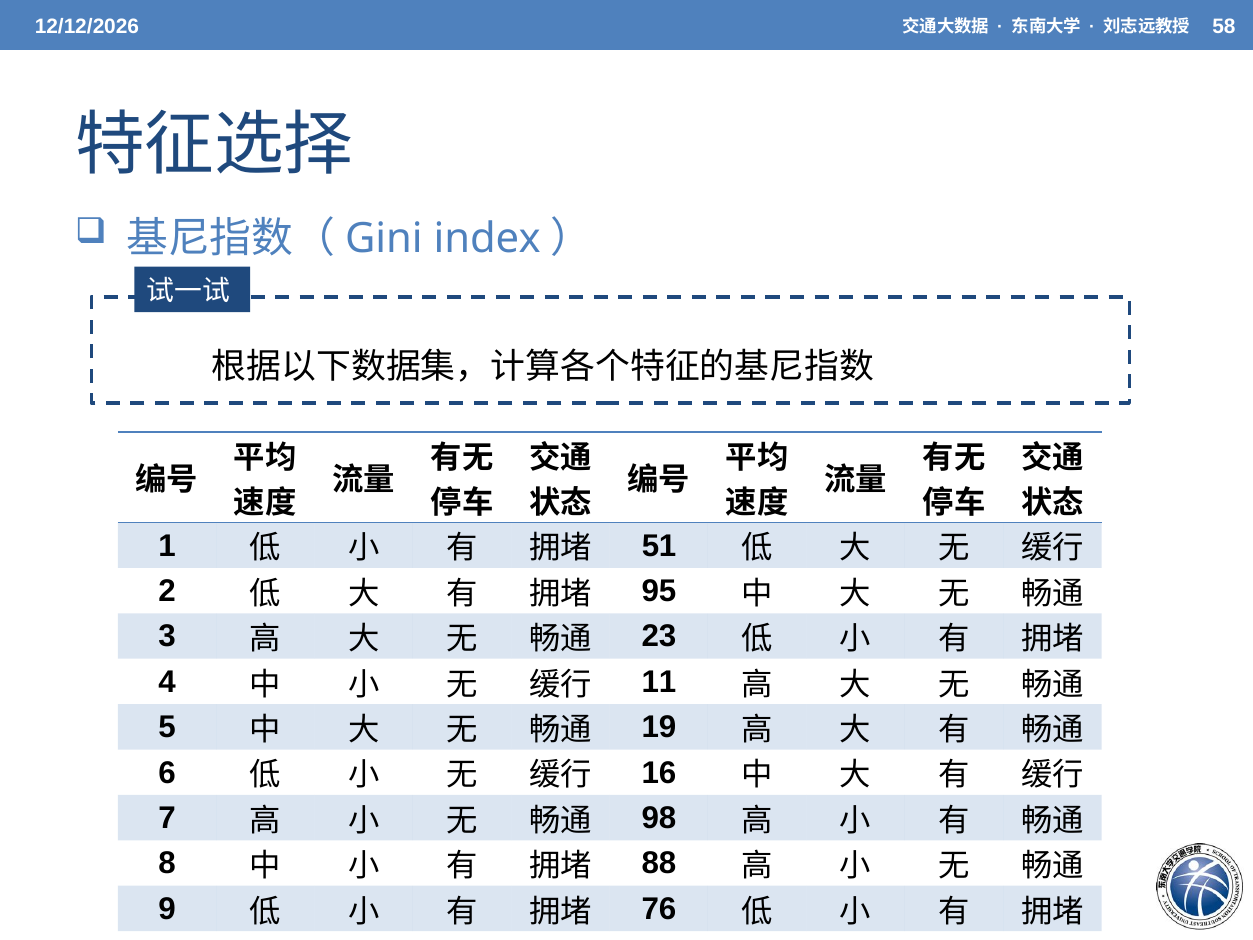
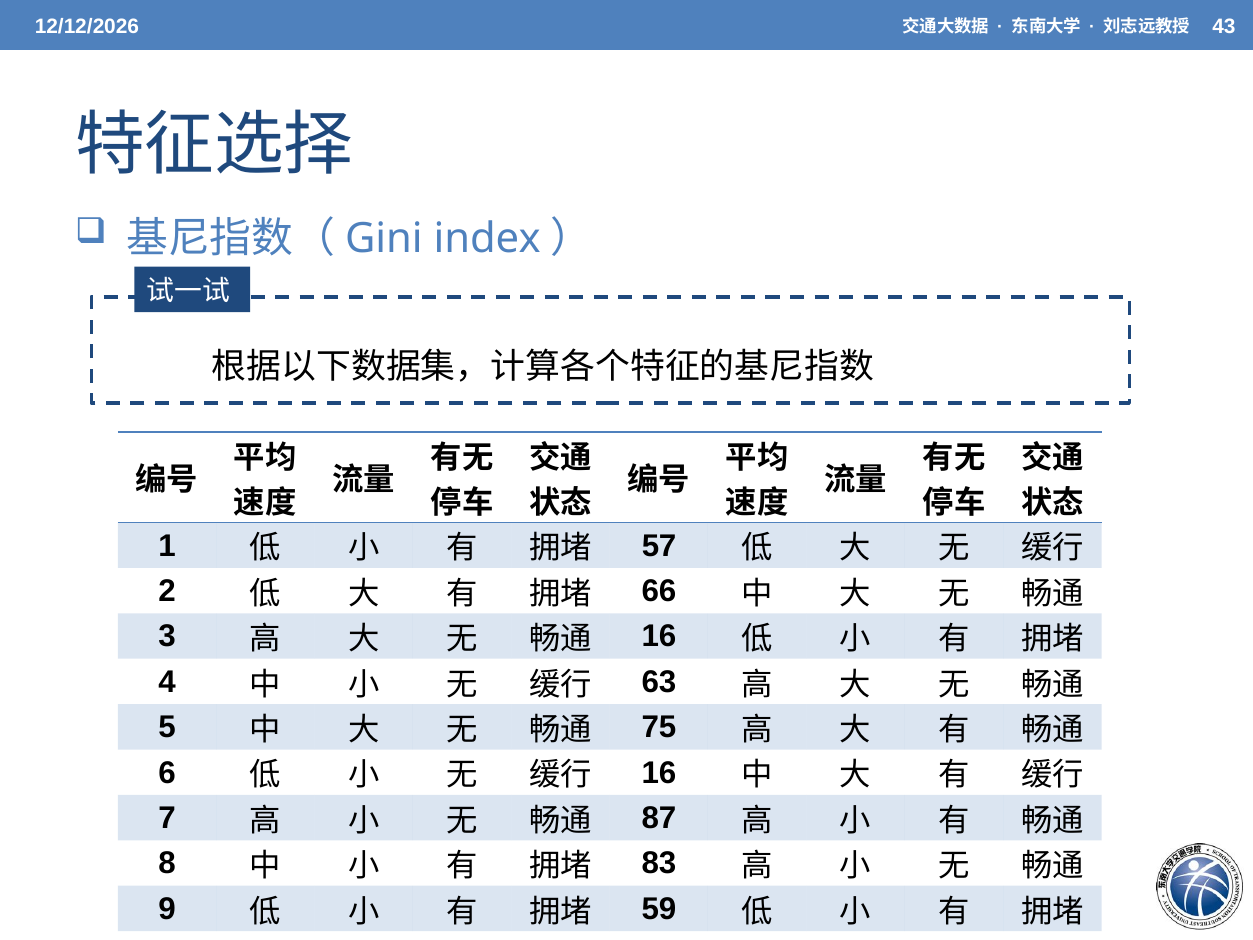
58: 58 -> 43 (1224, 27)
51: 51 -> 57 (659, 546)
95: 95 -> 66 (659, 591)
23: 23 -> 16 (659, 636)
11: 11 -> 63 (659, 682)
19: 19 -> 75 (659, 727)
98: 98 -> 87 (659, 818)
88: 88 -> 83 (659, 863)
76: 76 -> 59 (659, 909)
